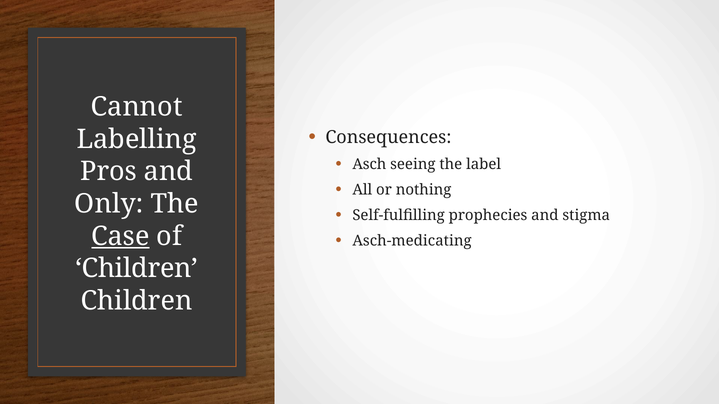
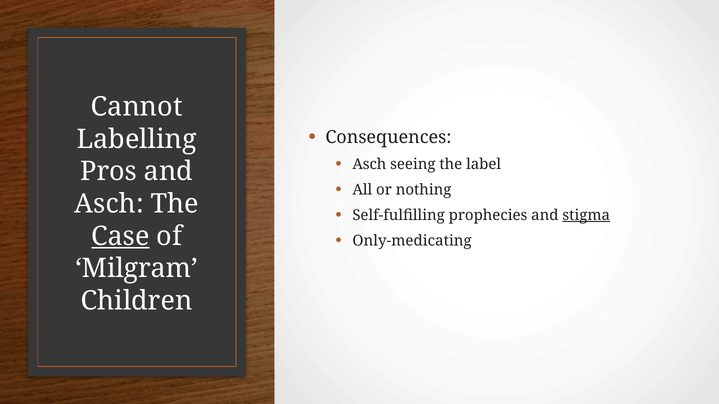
Only: Only -> Asch (109, 204)
stigma underline: none -> present (586, 215)
Asch-medicating: Asch-medicating -> Only-medicating (412, 241)
Children: Children -> Milgram (137, 269)
